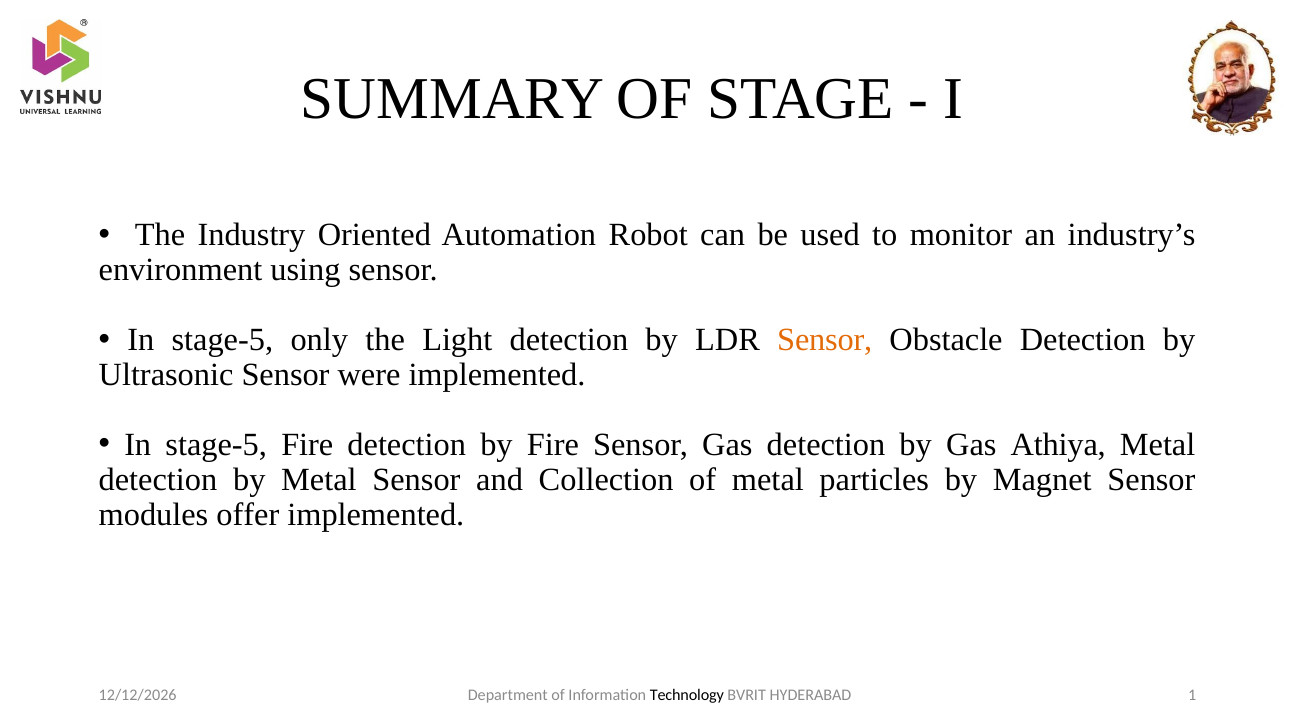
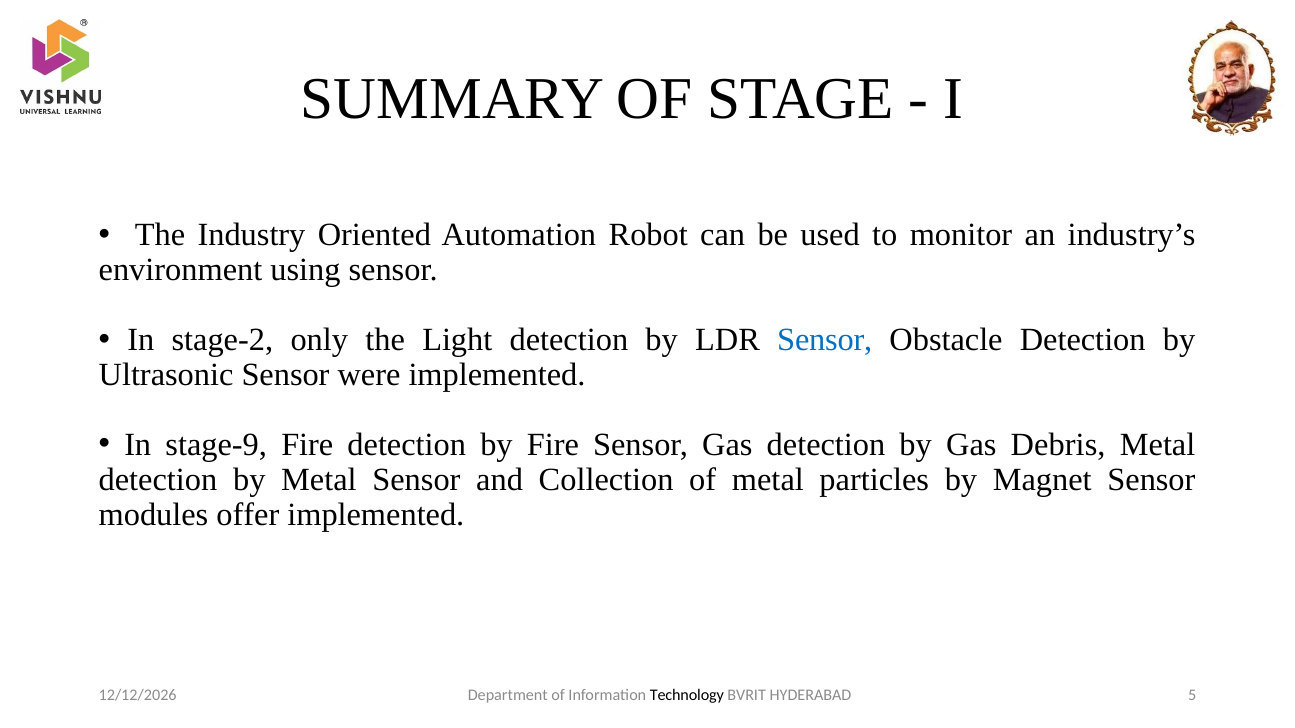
stage-5: stage-5 -> stage-2 (222, 340)
Sensor colour: orange -> blue (825, 340)
stage-5: stage-5 -> stage-9 (216, 445)
Athiya: Athiya -> Debris (1058, 445)
1: 1 -> 5 (1192, 695)
